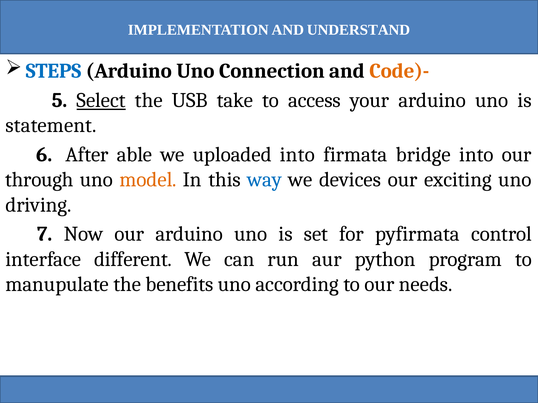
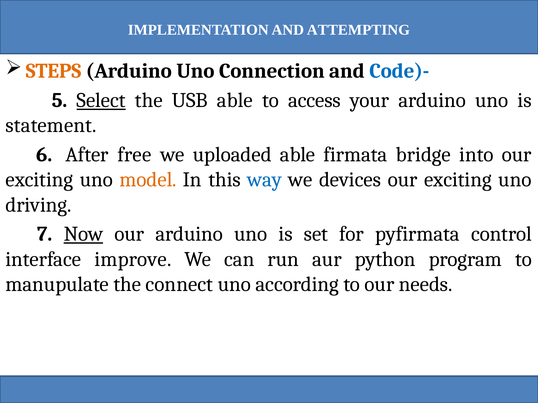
UNDERSTAND: UNDERSTAND -> ATTEMPTING (358, 30)
STEPS colour: blue -> orange (54, 71)
Code)- colour: orange -> blue (399, 71)
USB take: take -> able (235, 100)
able: able -> free (134, 155)
uploaded into: into -> able (298, 155)
through: through -> exciting (39, 180)
Now underline: none -> present (83, 234)
different: different -> improve (133, 259)
benefits: benefits -> connect (179, 285)
